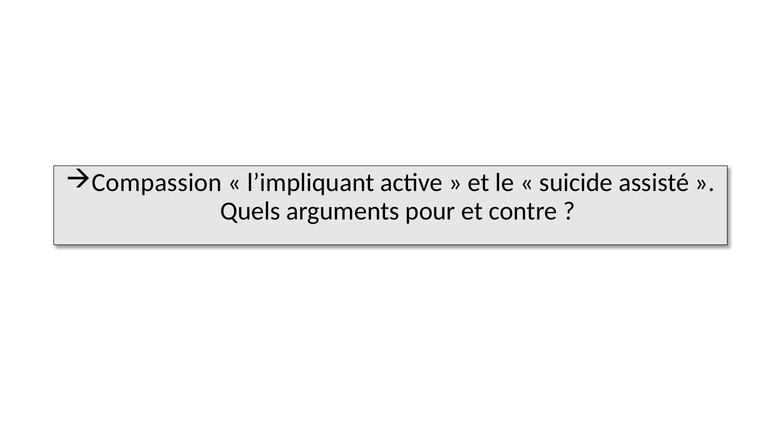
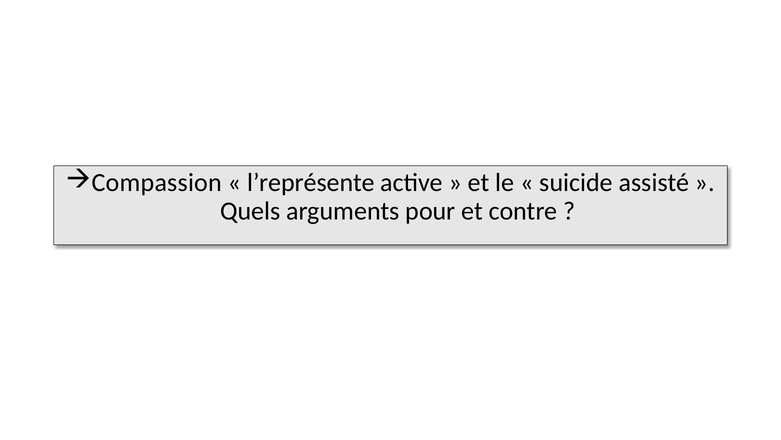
l’impliquant: l’impliquant -> l’représente (311, 182)
